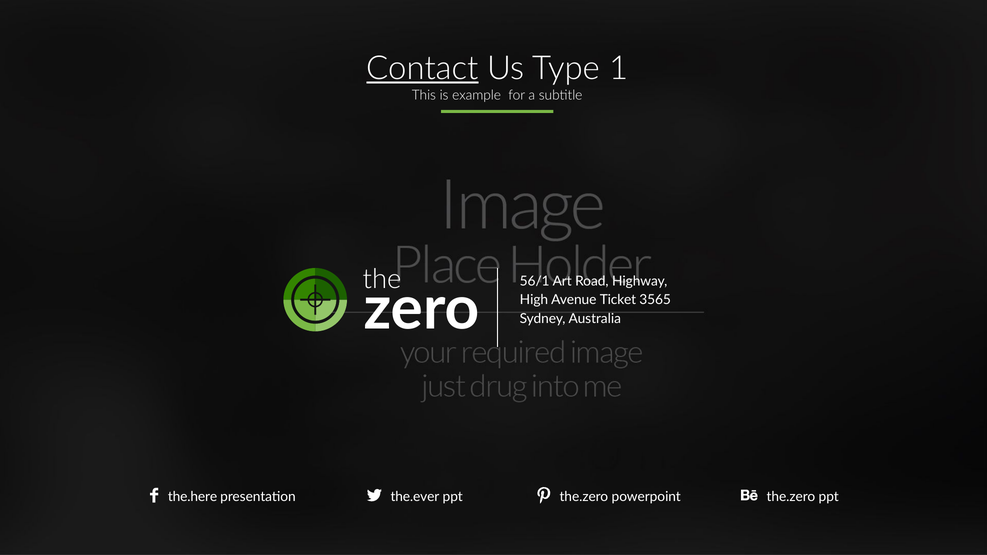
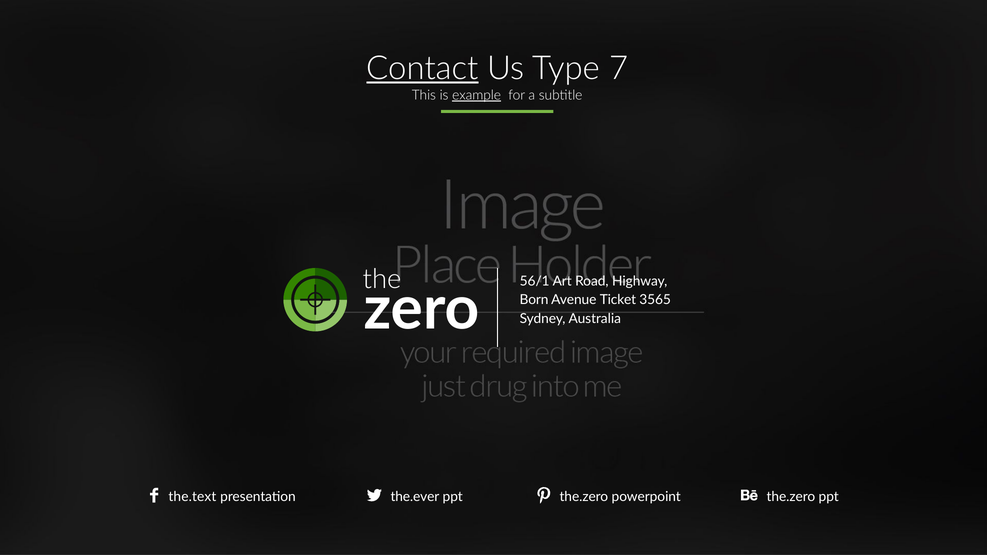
1: 1 -> 7 (619, 68)
example underline: none -> present (477, 95)
High: High -> Born (534, 300)
the.here: the.here -> the.text (192, 497)
